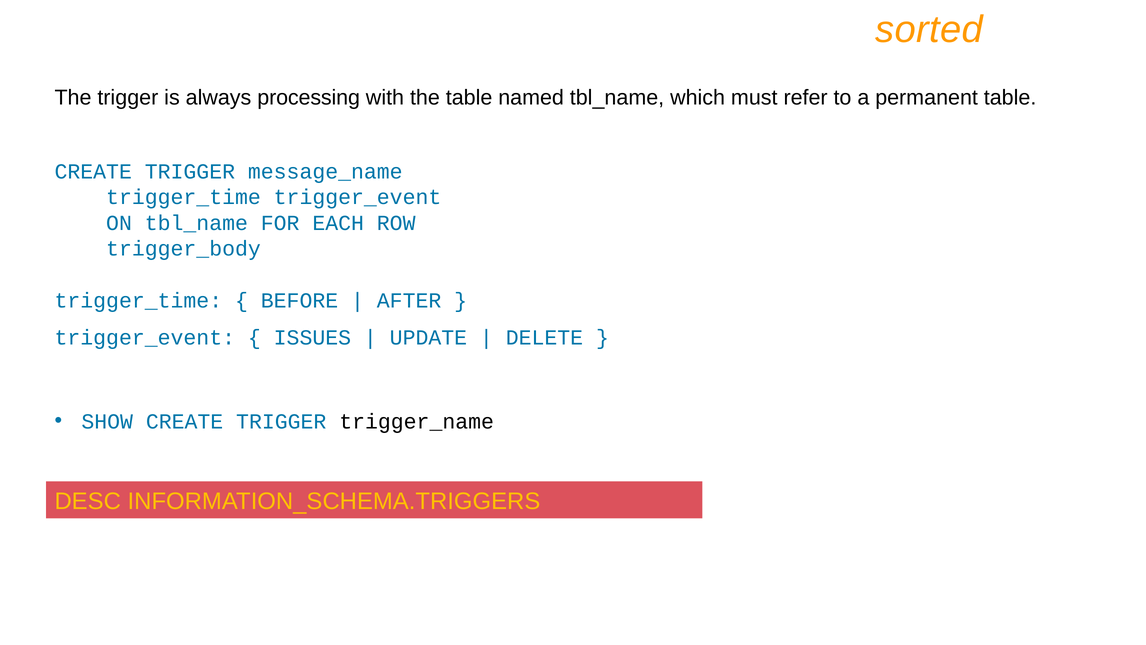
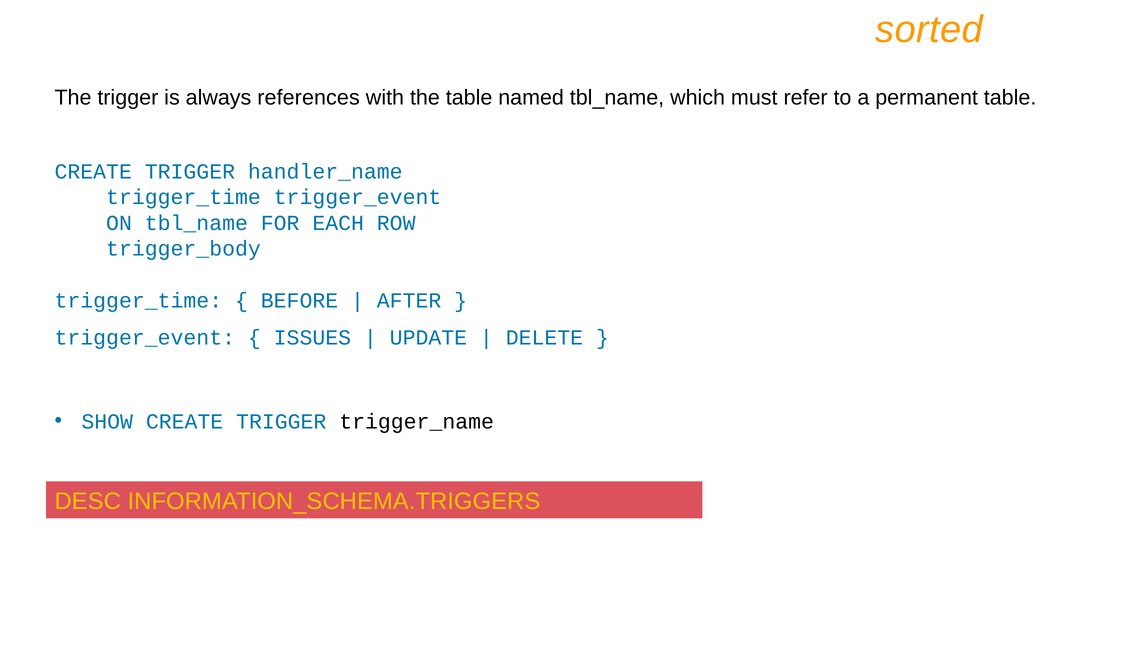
processing: processing -> references (309, 97)
message_name: message_name -> handler_name (325, 171)
